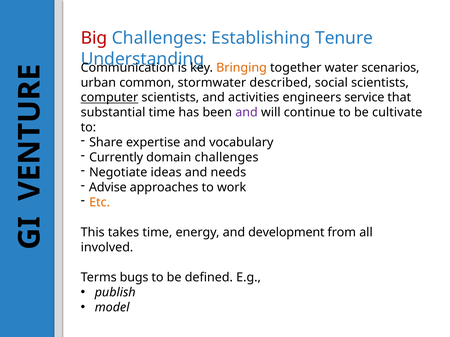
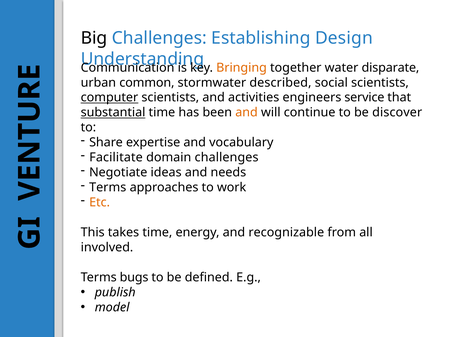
Big colour: red -> black (94, 38)
Tenure: Tenure -> Design (344, 38)
scenarios: scenarios -> disparate (390, 68)
substantial underline: none -> present (113, 113)
and colour: purple -> orange (247, 113)
cultivate: cultivate -> discover (397, 113)
Currently: Currently -> Facilitate (116, 158)
Advise: Advise -> Terms (108, 188)
development: development -> recognizable (286, 233)
